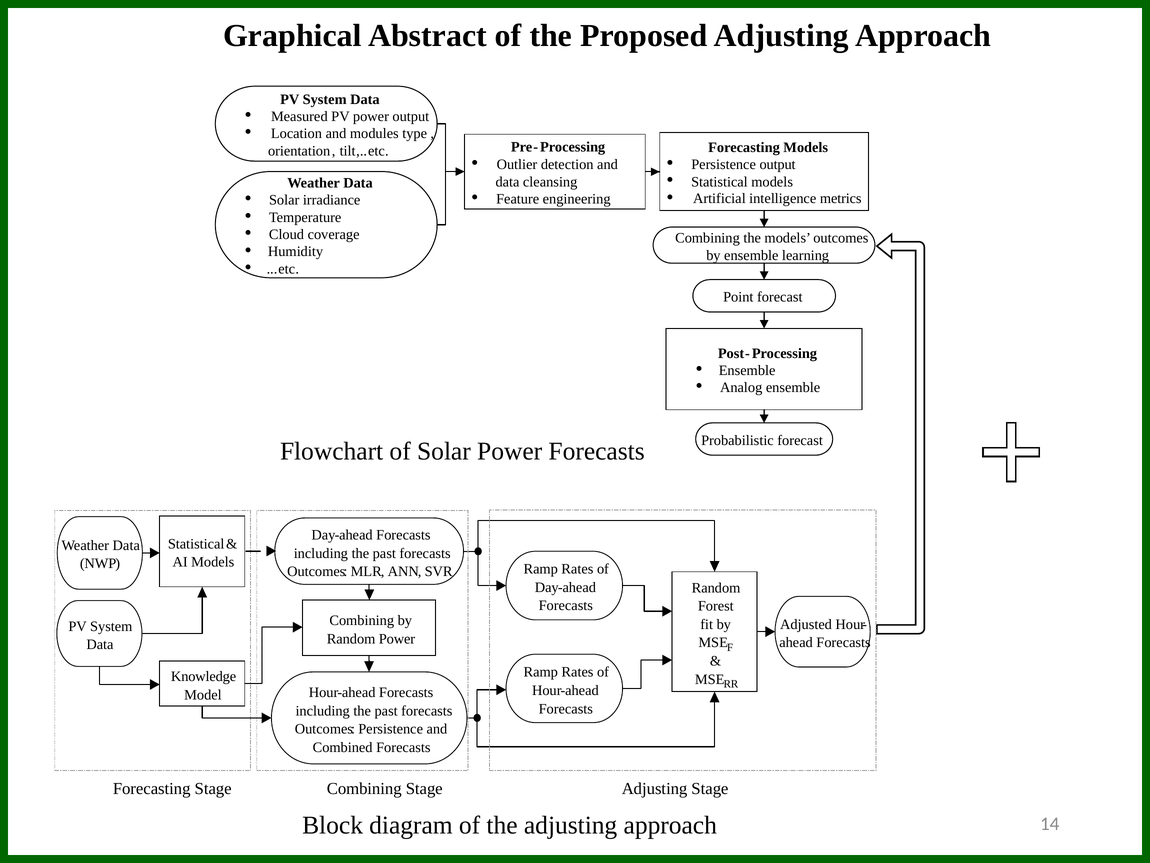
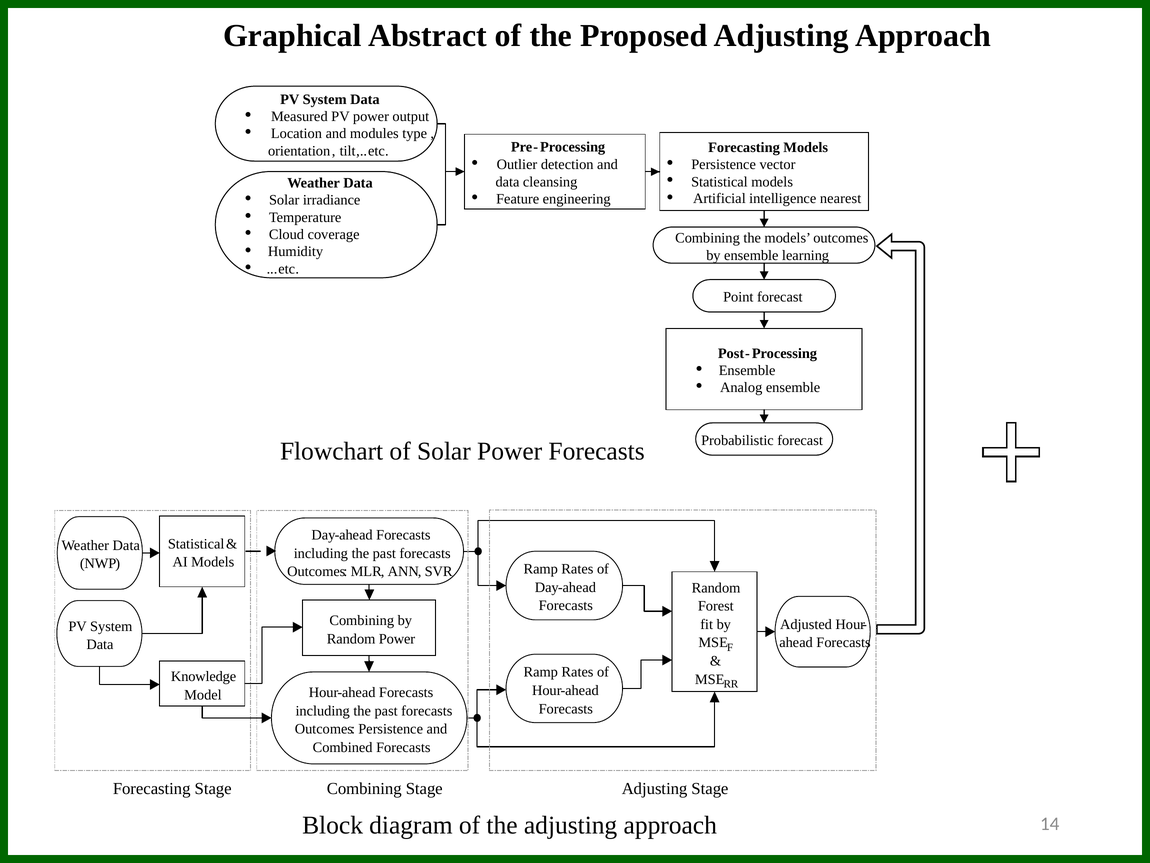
Persistence output: output -> vector (777, 164)
metrics: metrics -> nearest (841, 199)
